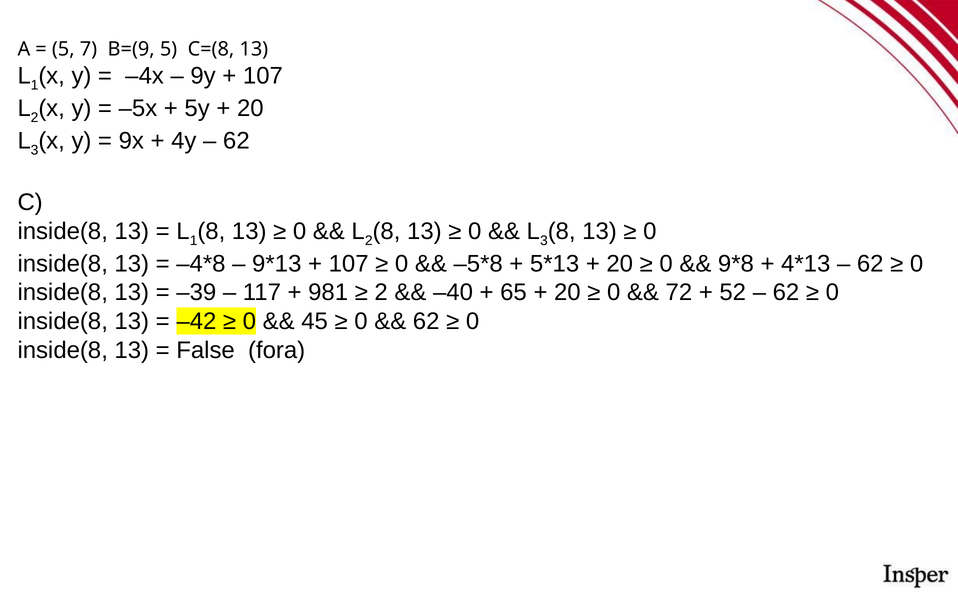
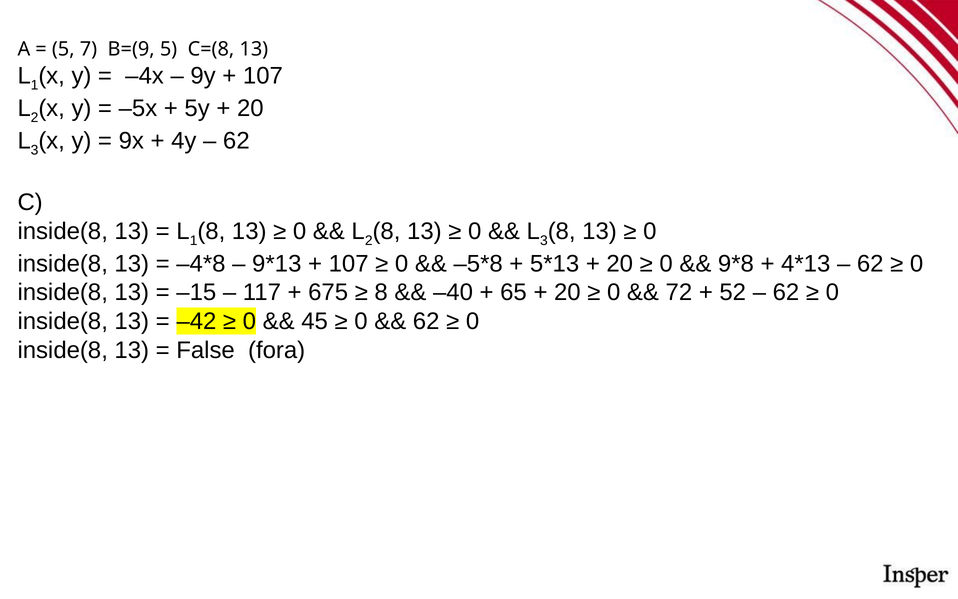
–39: –39 -> –15 (196, 292)
981: 981 -> 675 (328, 292)
2: 2 -> 8 (381, 292)
